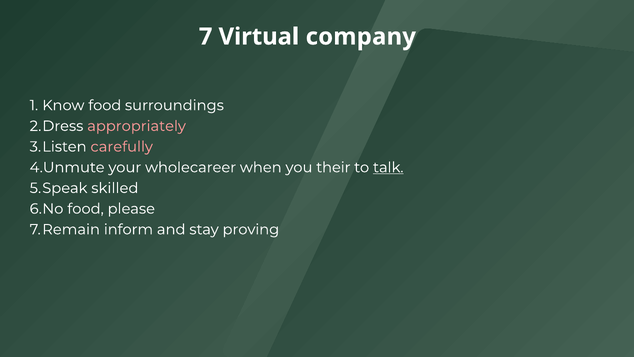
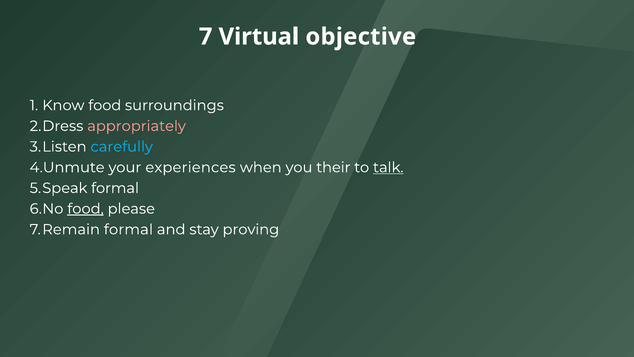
company: company -> objective (361, 37)
carefully colour: pink -> light blue (122, 147)
wholecareer: wholecareer -> experiences (190, 167)
skilled: skilled -> formal (115, 188)
food underline: none -> present (85, 209)
inform: inform -> formal (128, 229)
